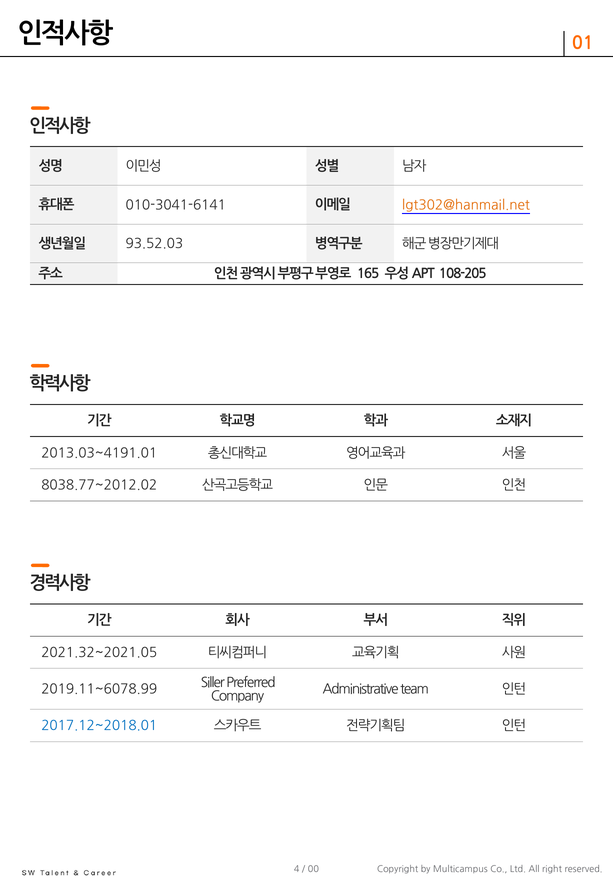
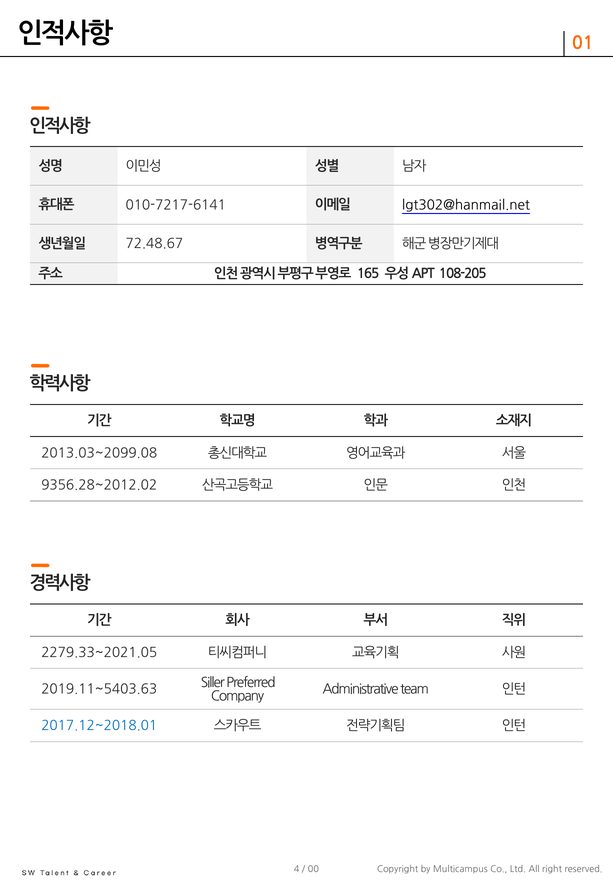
010-3041-6141: 010-3041-6141 -> 010-7217-6141 (176, 205)
lgt302@hanmail.net colour: orange -> black (466, 205)
93.52.03: 93.52.03 -> 72.48.67 (154, 244)
2013.03~4191.01: 2013.03~4191.01 -> 2013.03~2099.08 (99, 453)
8038.77~2012.02: 8038.77~2012.02 -> 9356.28~2012.02 (99, 485)
2021.32~2021.05: 2021.32~2021.05 -> 2279.33~2021.05 (99, 652)
2019.11~6078.99: 2019.11~6078.99 -> 2019.11~5403.63 (99, 689)
